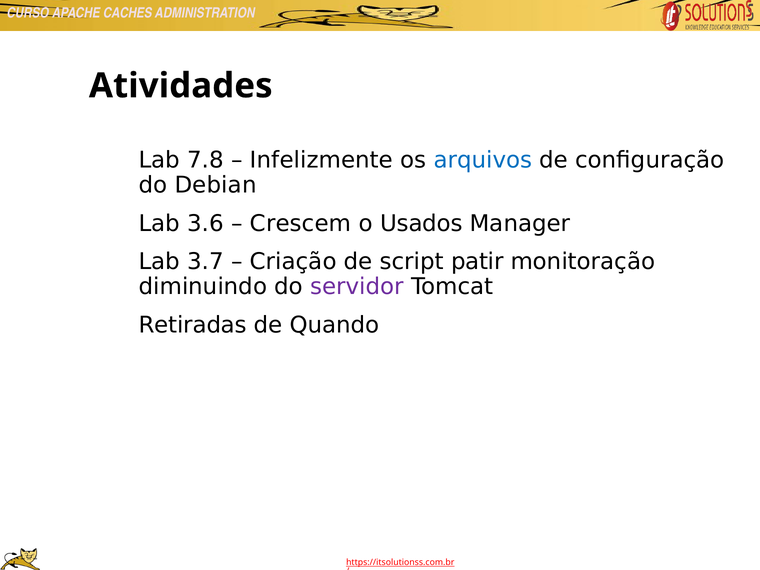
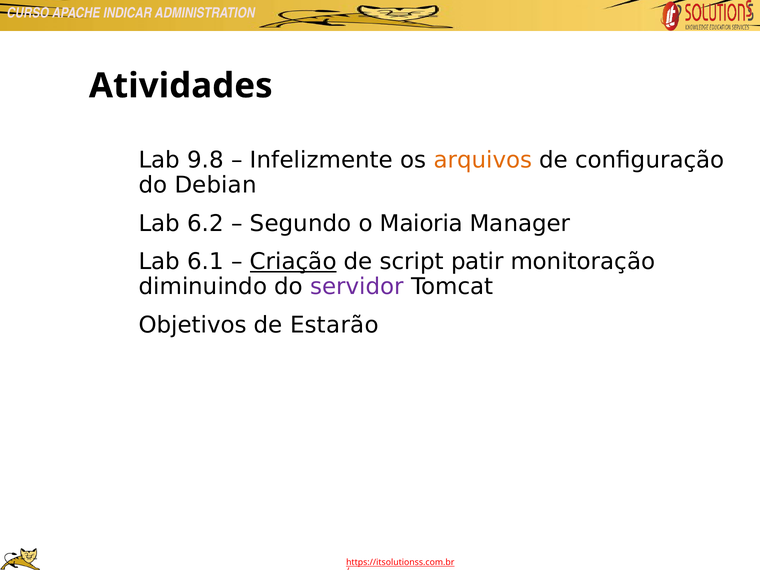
CACHES: CACHES -> INDICAR (128, 13)
7.8: 7.8 -> 9.8 (206, 160)
arquivos colour: blue -> orange (483, 160)
3.6: 3.6 -> 6.2 (206, 223)
Crescem: Crescem -> Segundo (301, 223)
Usados: Usados -> Maioria (421, 223)
3.7: 3.7 -> 6.1 (206, 262)
Criação underline: none -> present (293, 262)
Retiradas: Retiradas -> Objetivos (193, 325)
Quando: Quando -> Estarão (334, 325)
